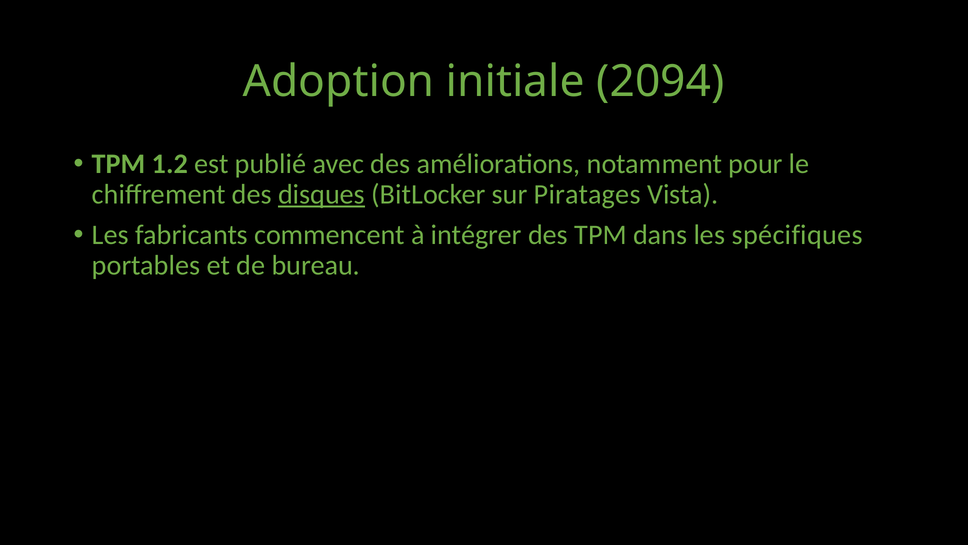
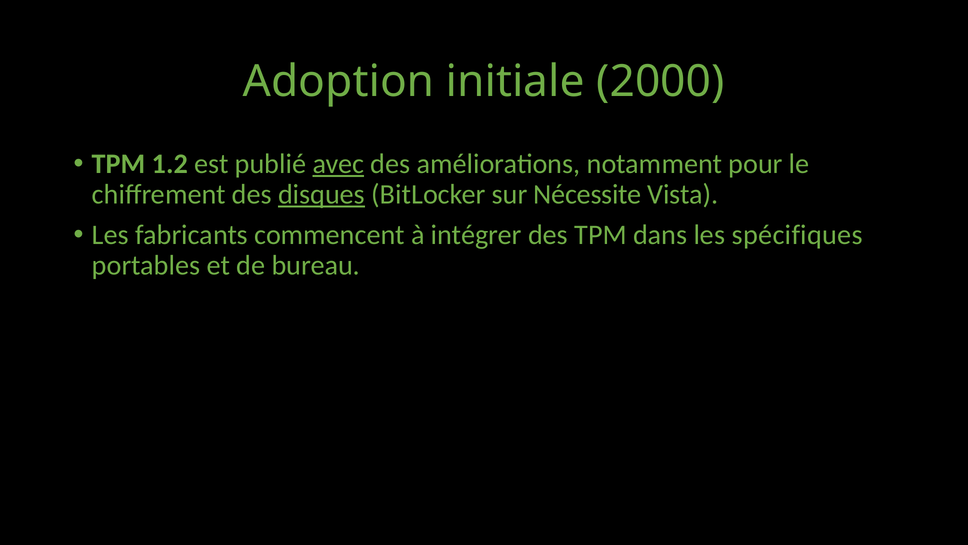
2094: 2094 -> 2000 (660, 81)
avec underline: none -> present (338, 164)
Piratages: Piratages -> Nécessite (587, 194)
